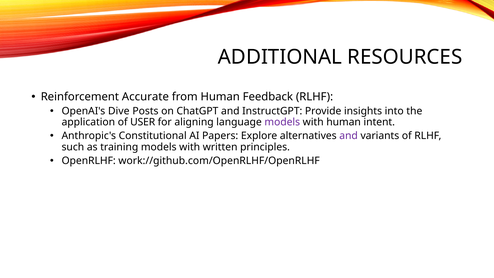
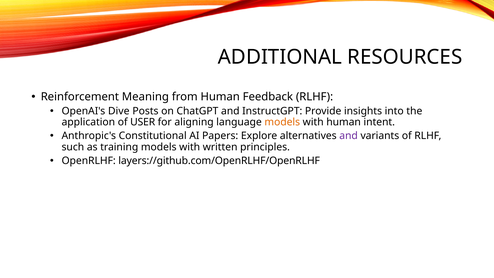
Accurate: Accurate -> Meaning (145, 97)
models colour: purple -> orange (282, 122)
work://github.com/OpenRLHF/OpenRLHF: work://github.com/OpenRLHF/OpenRLHF -> layers://github.com/OpenRLHF/OpenRLHF (219, 161)
